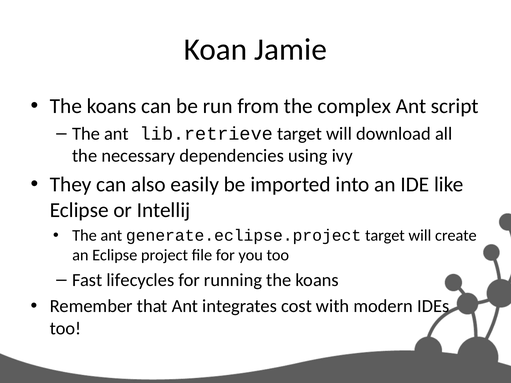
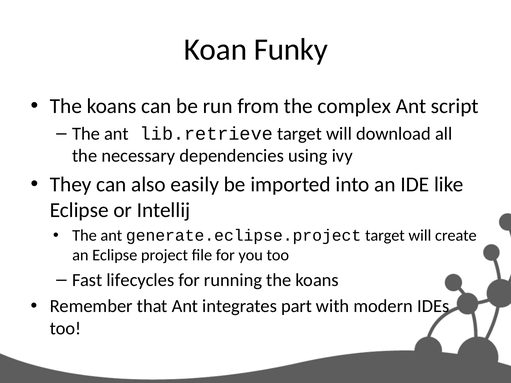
Jamie: Jamie -> Funky (291, 49)
cost: cost -> part (297, 306)
